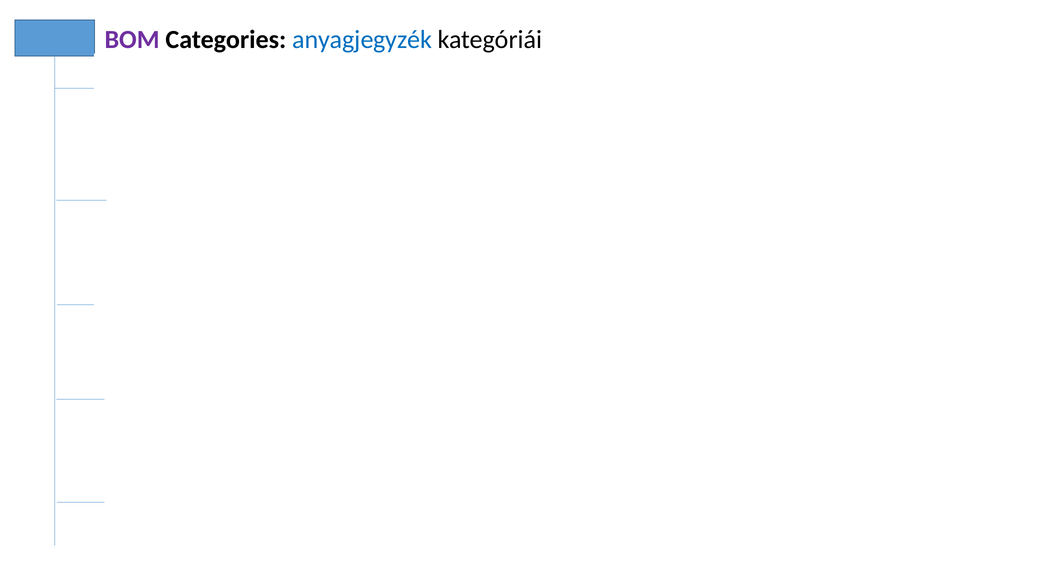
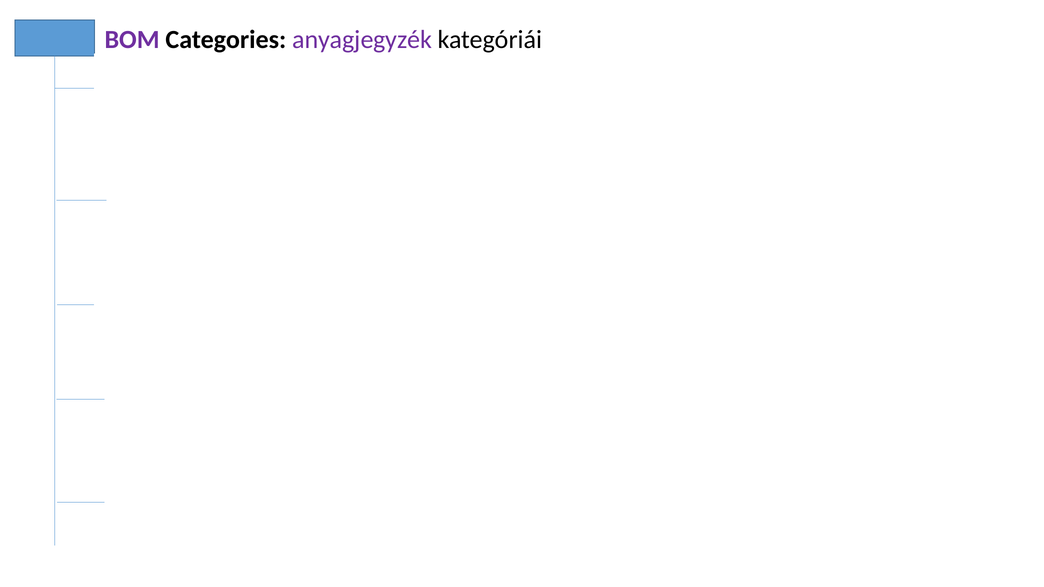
anyagjegyzék colour: blue -> purple (362, 39)
